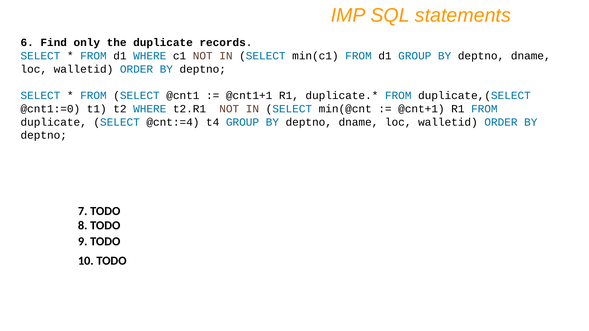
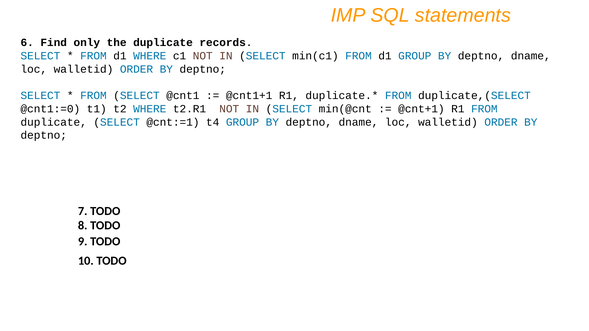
@cnt:=4: @cnt:=4 -> @cnt:=1 (173, 122)
